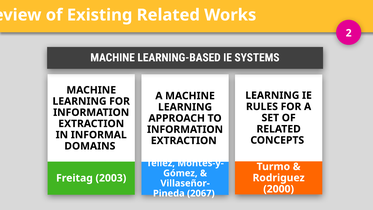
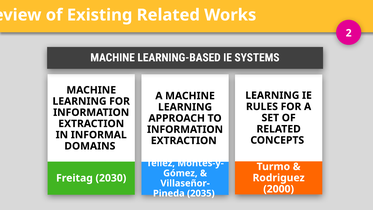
2003: 2003 -> 2030 (111, 178)
2067: 2067 -> 2035 (201, 193)
